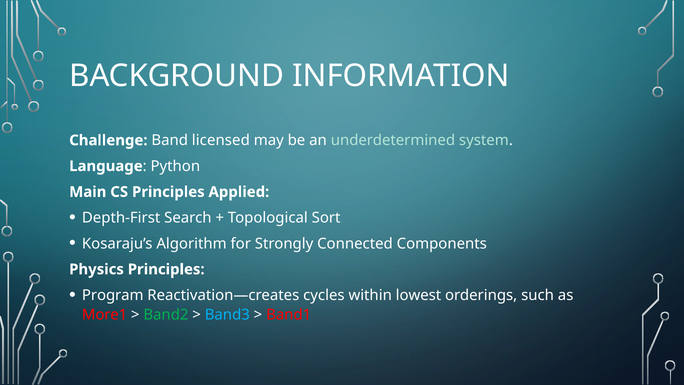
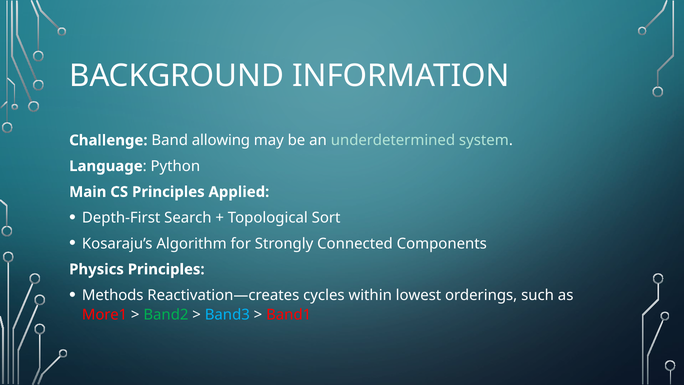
licensed: licensed -> allowing (221, 140)
Program: Program -> Methods (113, 295)
